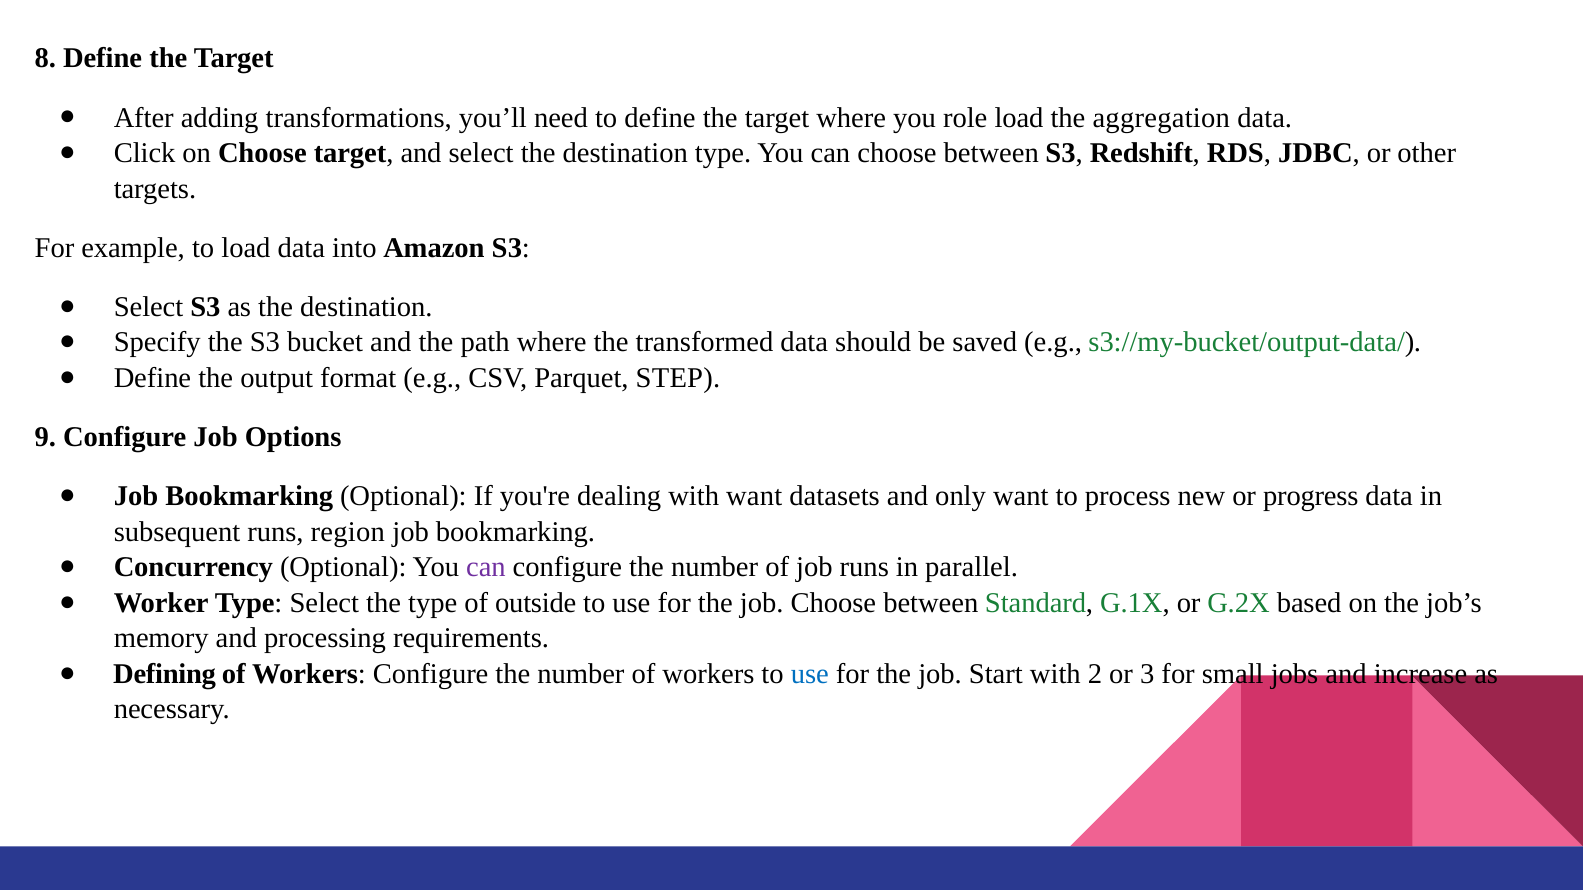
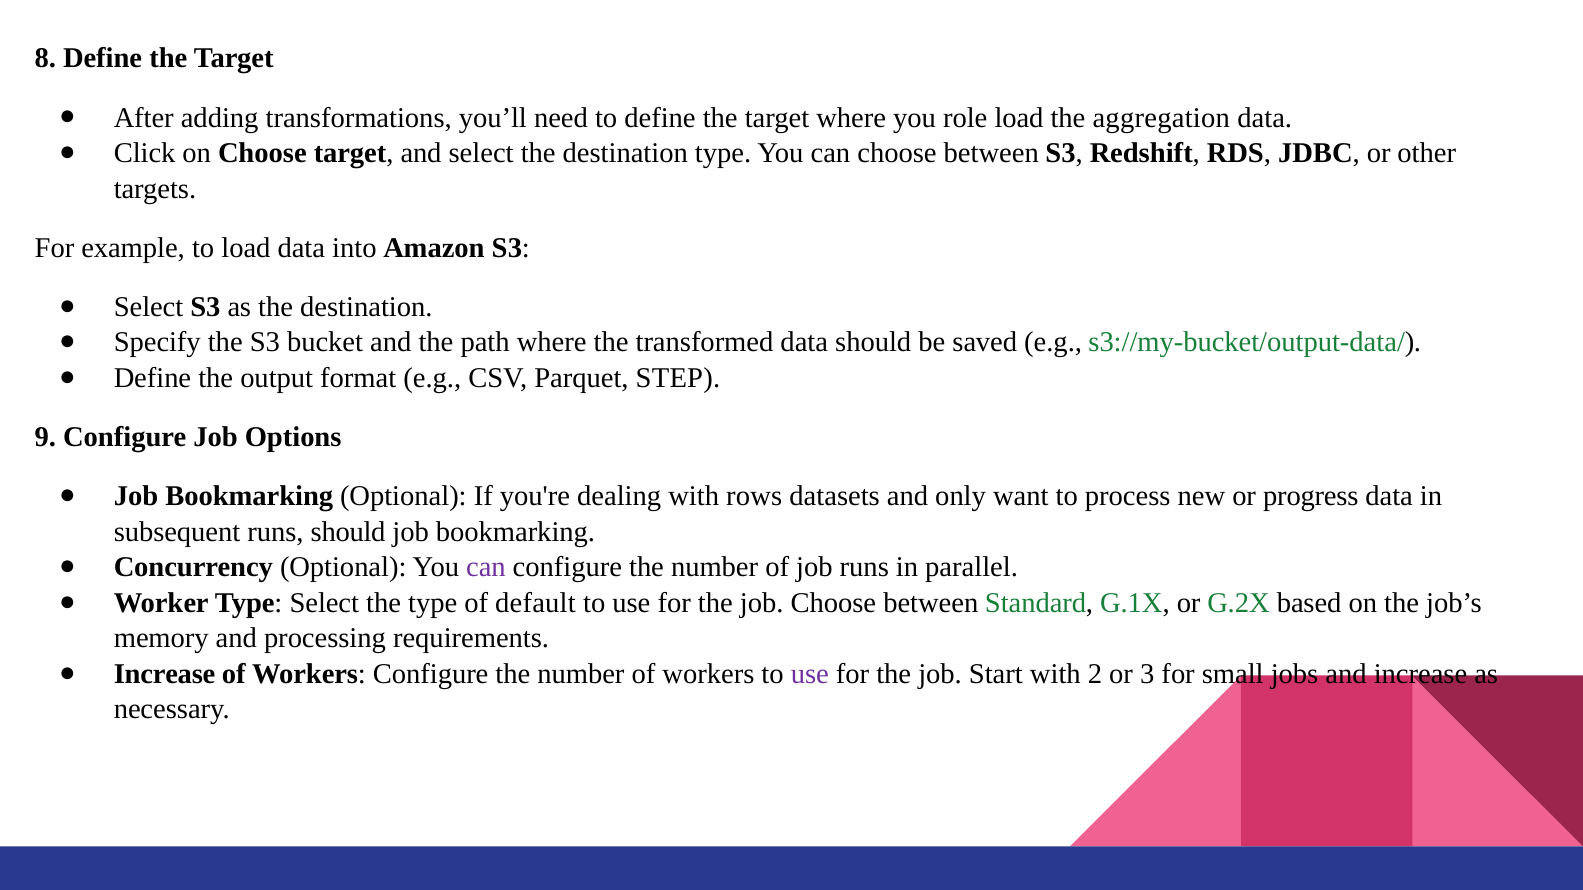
with want: want -> rows (754, 497)
runs region: region -> should (348, 532)
outside: outside -> default (535, 603)
Defining: Defining -> Increase (165, 674)
use colour: blue -> purple (810, 674)
